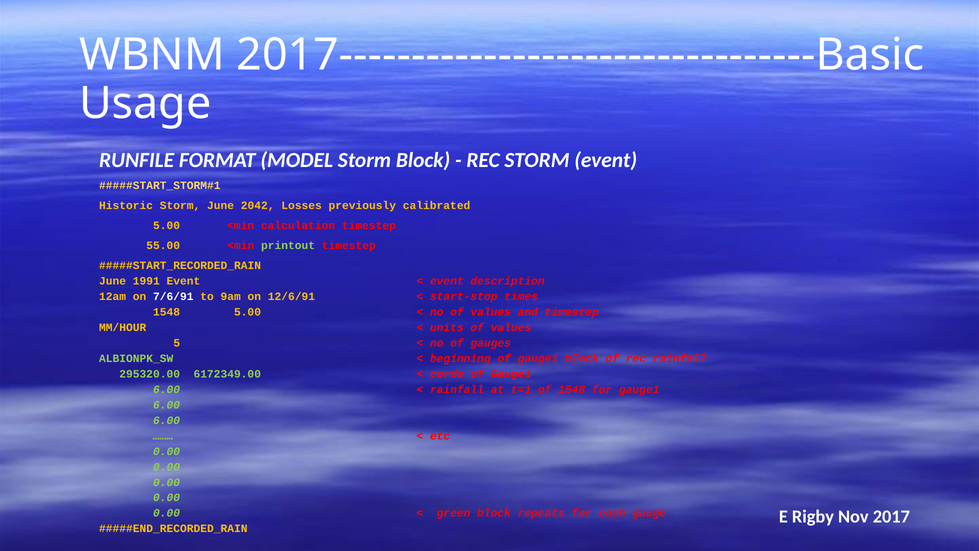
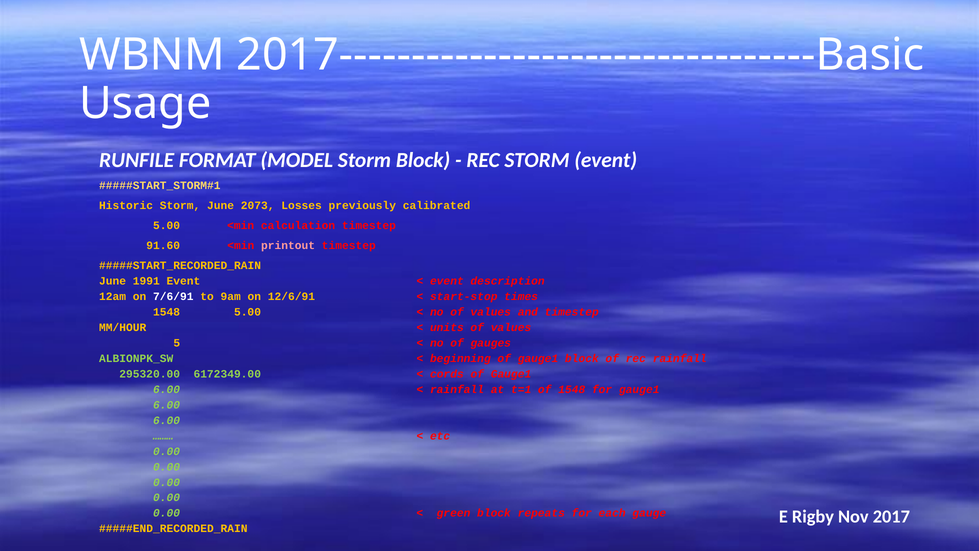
2042: 2042 -> 2073 (258, 205)
55.00: 55.00 -> 91.60 (163, 245)
printout colour: light green -> pink (288, 245)
